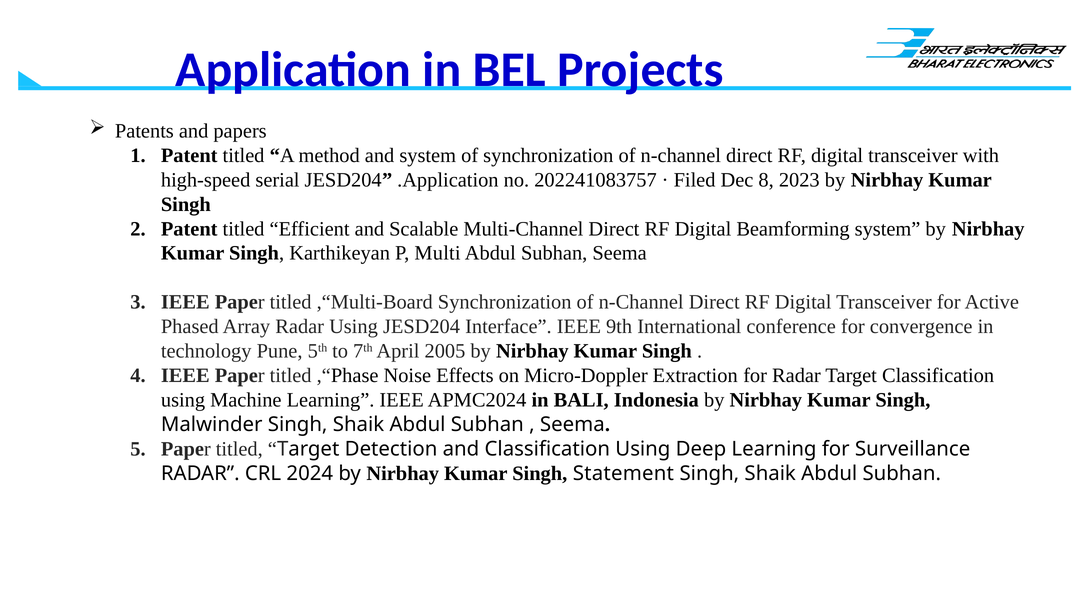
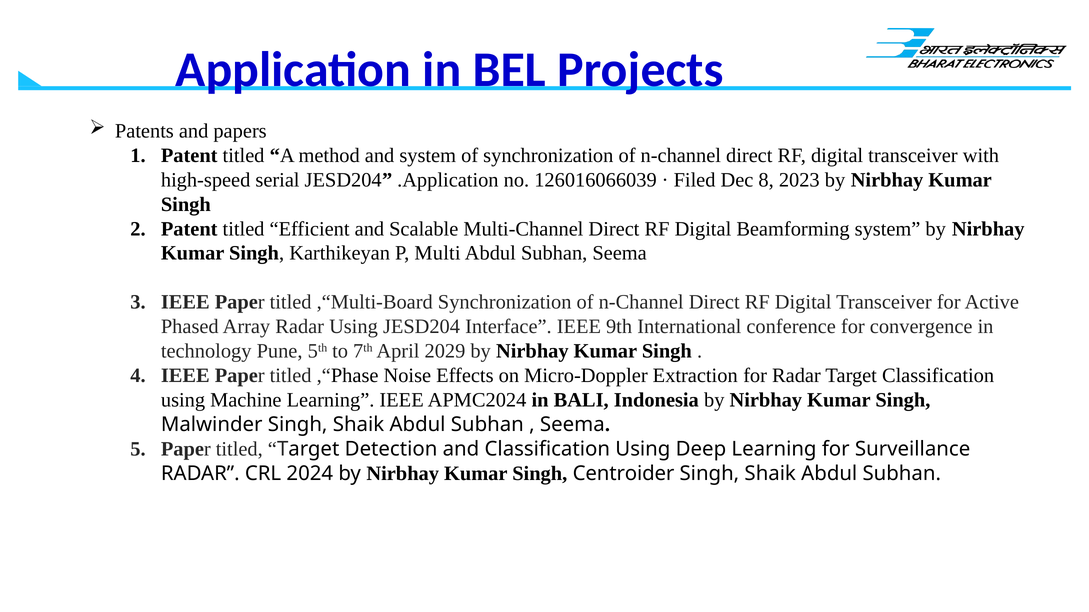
202241083757: 202241083757 -> 126016066039 (596, 180)
2005: 2005 -> 2029 (445, 352)
Statement: Statement -> Centroider (624, 474)
